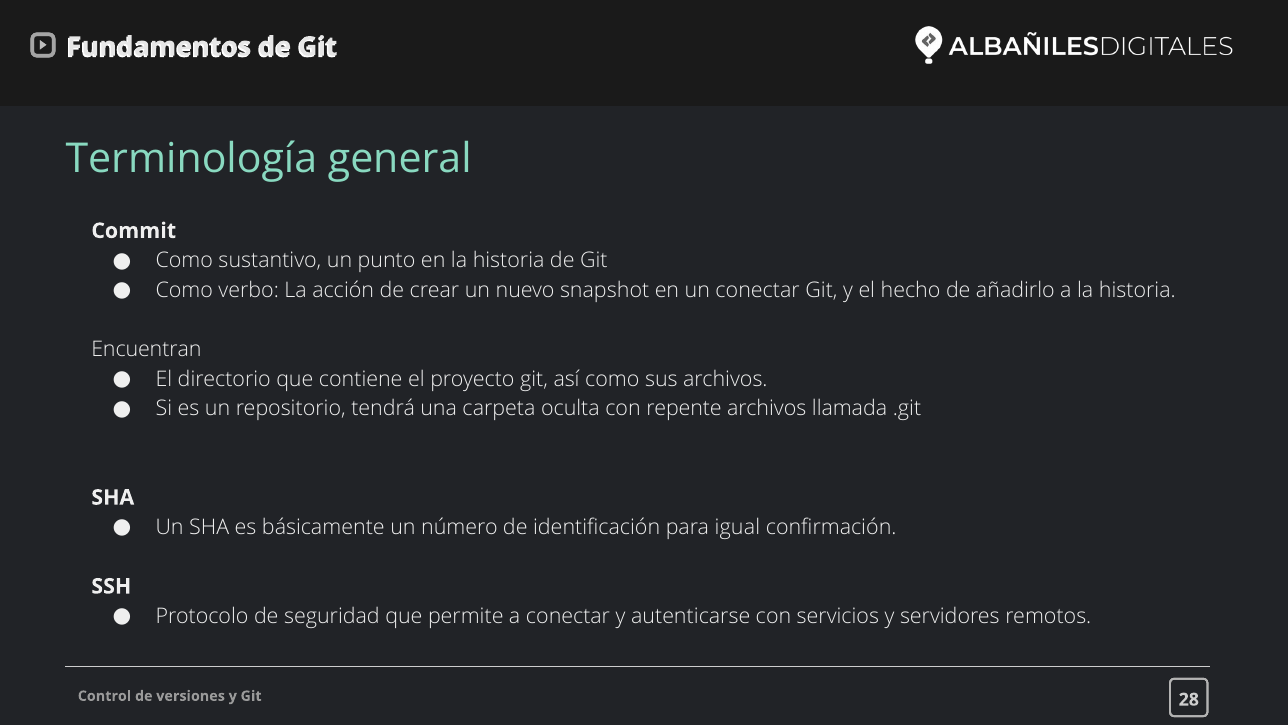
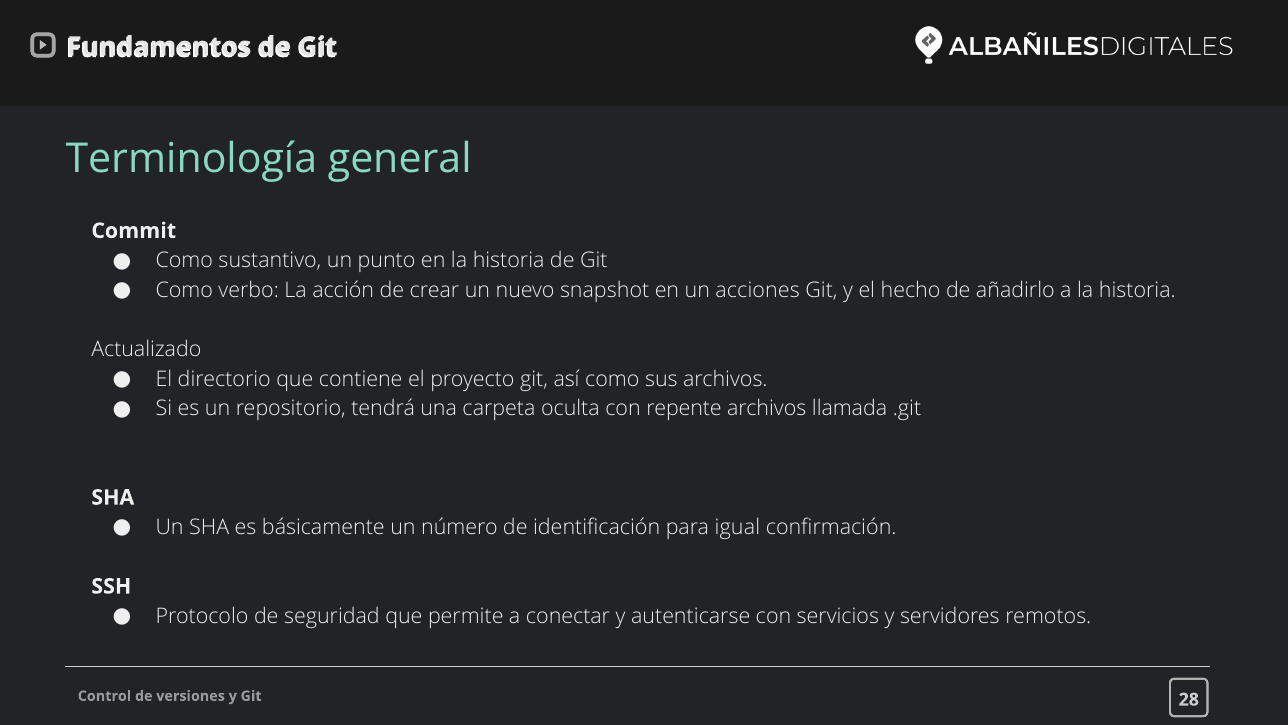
un conectar: conectar -> acciones (758, 290)
Encuentran: Encuentran -> Actualizado (146, 349)
